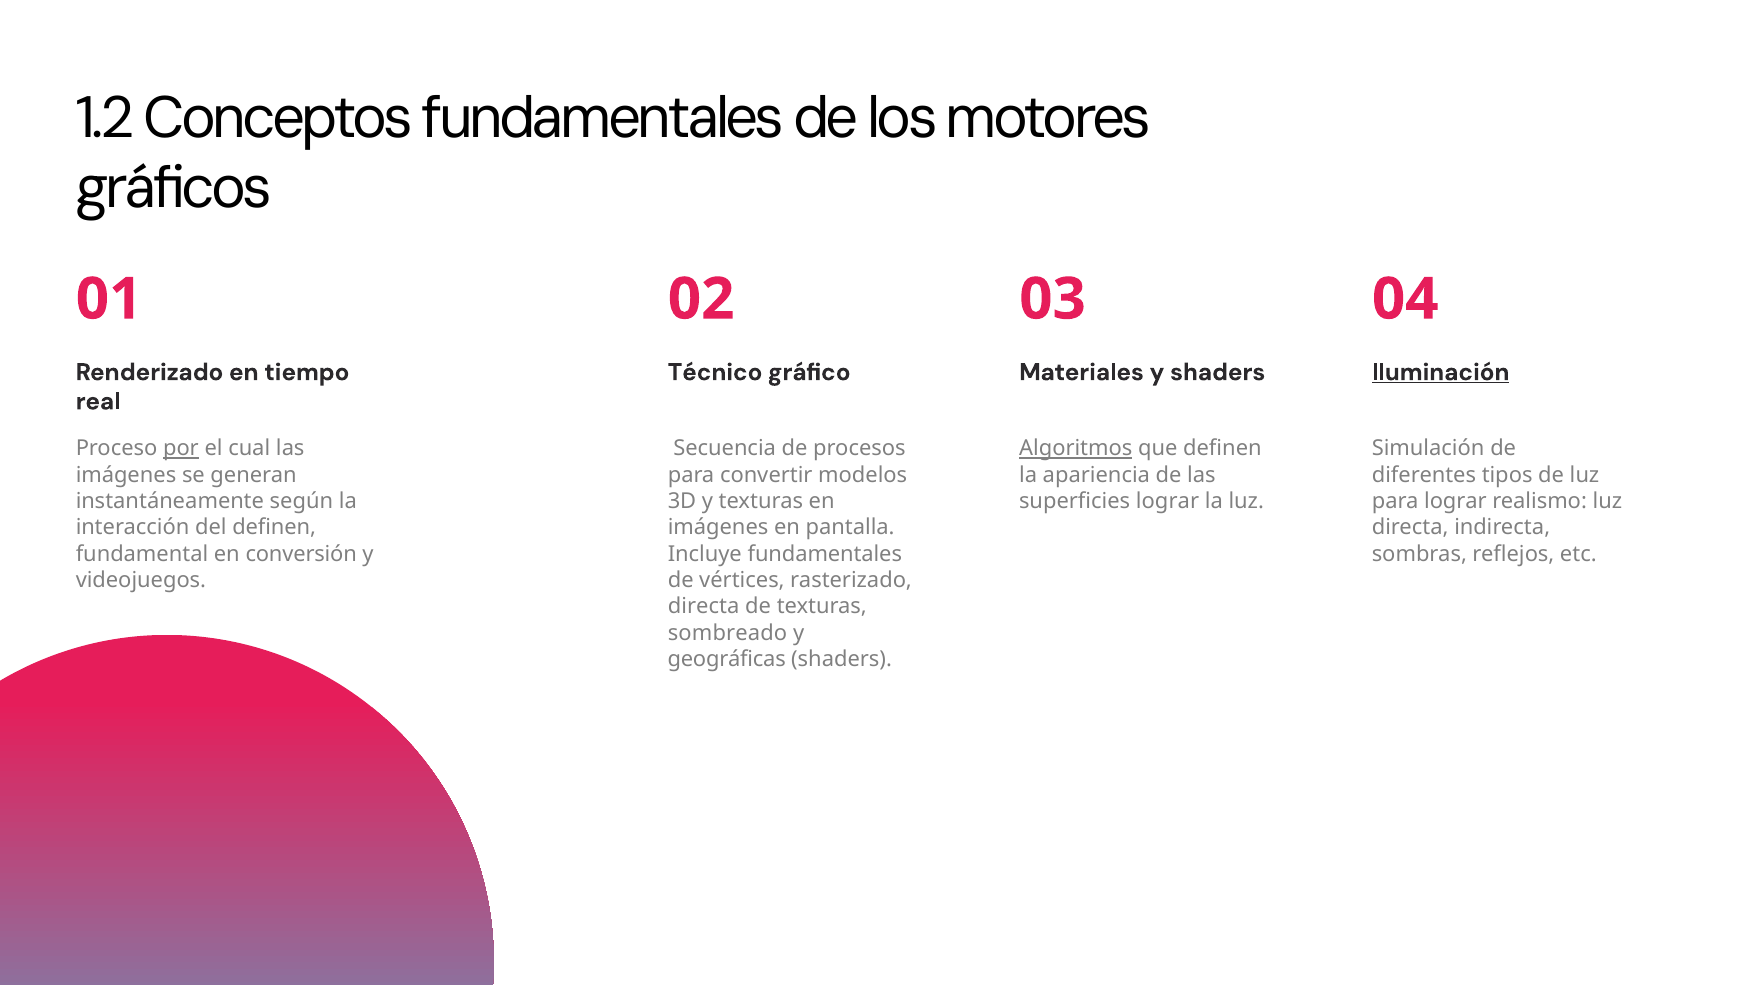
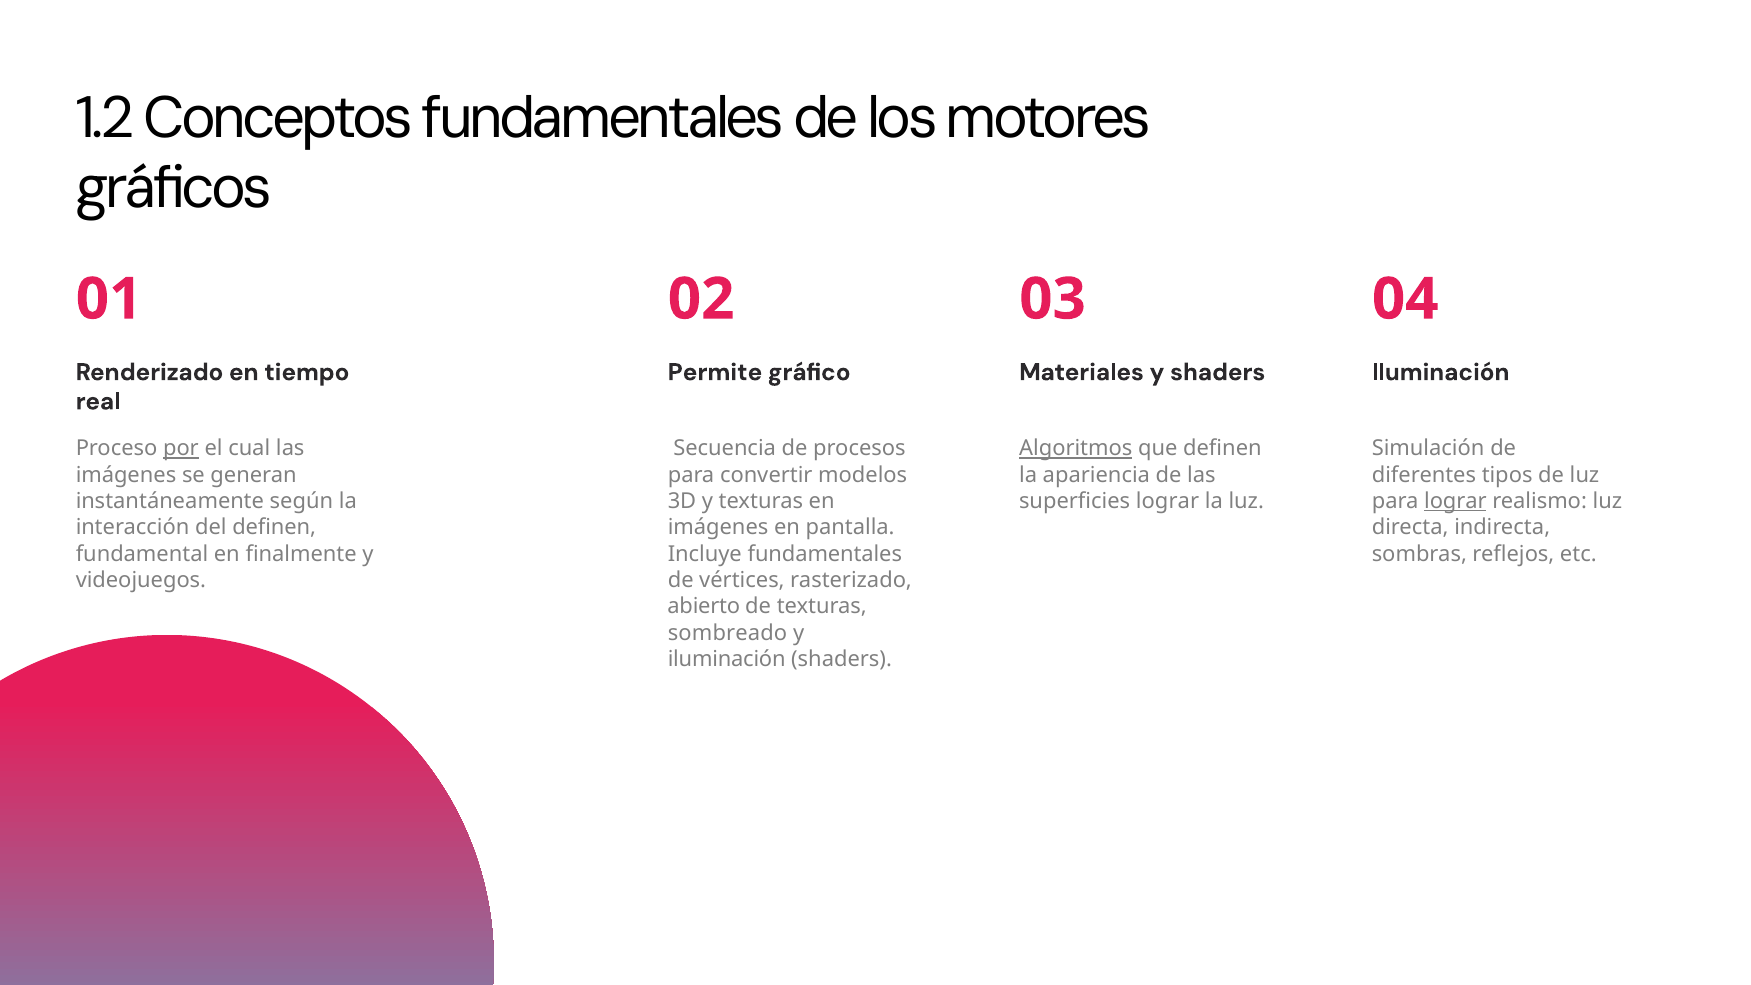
Técnico: Técnico -> Permite (715, 372)
Iluminación underline: present -> none (1441, 372)
lograr underline: none -> present (1455, 501)
conversión: conversión -> finalmente (301, 554)
directa: directa -> abierto (704, 607)
geográficas: geográficas -> iluminación (727, 659)
